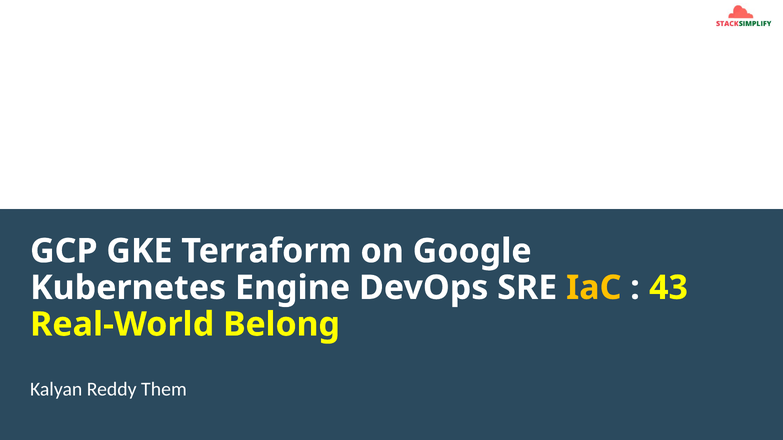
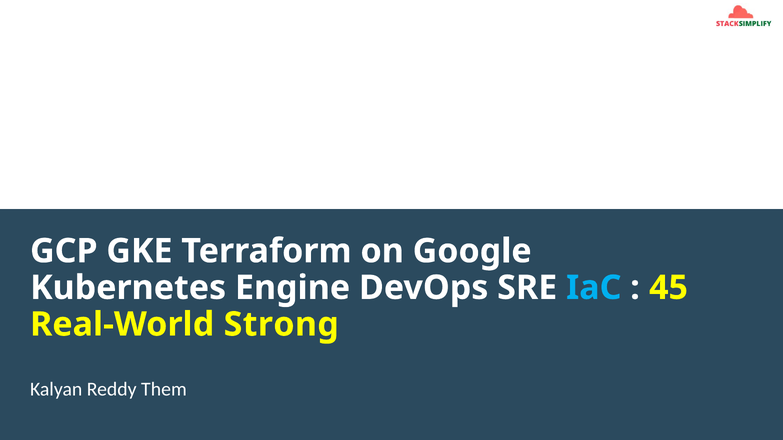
IaC colour: yellow -> light blue (594, 288)
43: 43 -> 45 (668, 288)
Belong: Belong -> Strong (281, 325)
